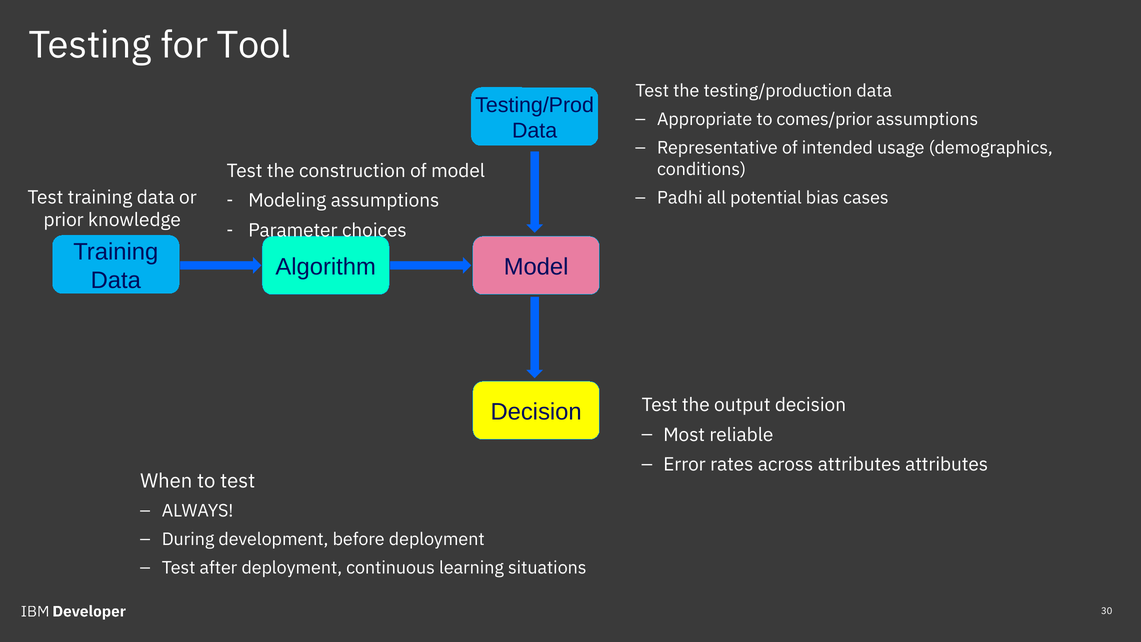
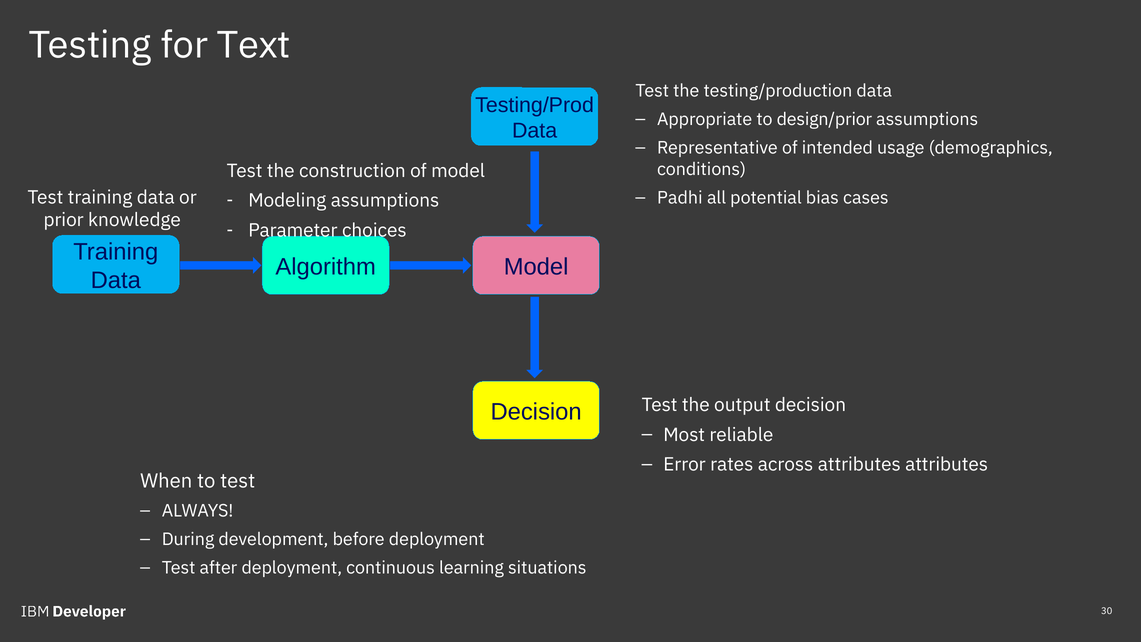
Tool: Tool -> Text (254, 45)
comes/prior: comes/prior -> design/prior (824, 119)
